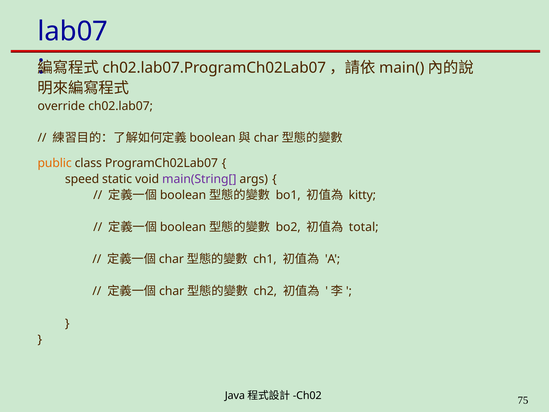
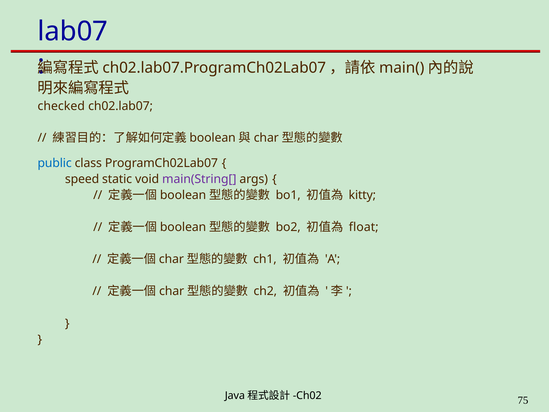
override: override -> checked (61, 106)
public colour: orange -> blue (55, 163)
total: total -> float (364, 227)
